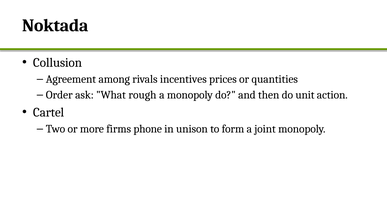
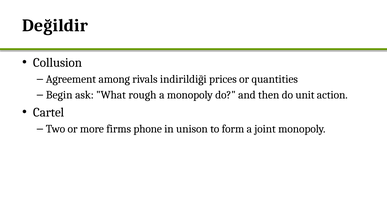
Noktada: Noktada -> Değildir (55, 25)
incentives: incentives -> indirildiği (183, 79)
Order: Order -> Begin (59, 95)
